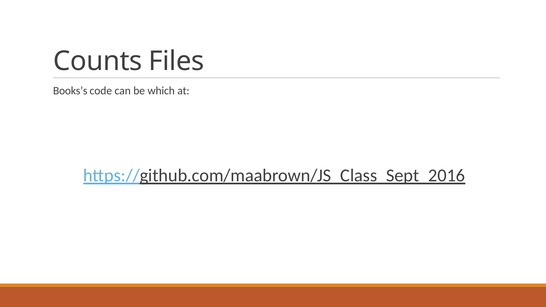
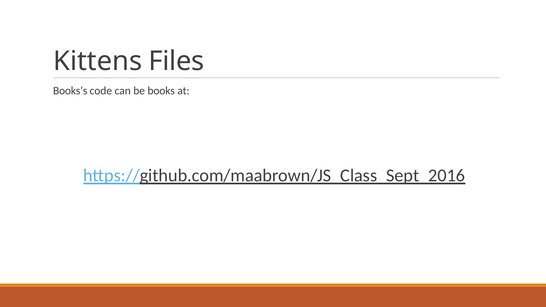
Counts: Counts -> Kittens (98, 61)
which: which -> books (161, 91)
